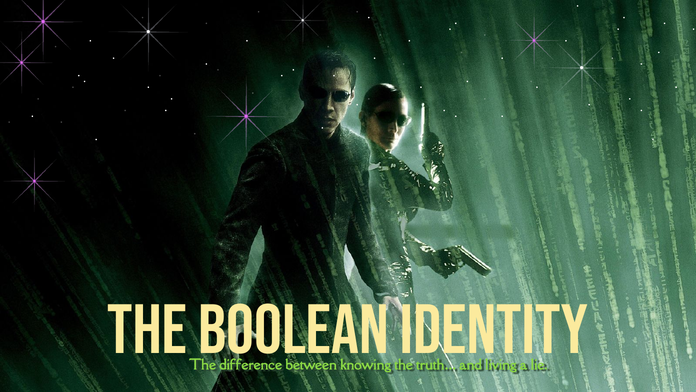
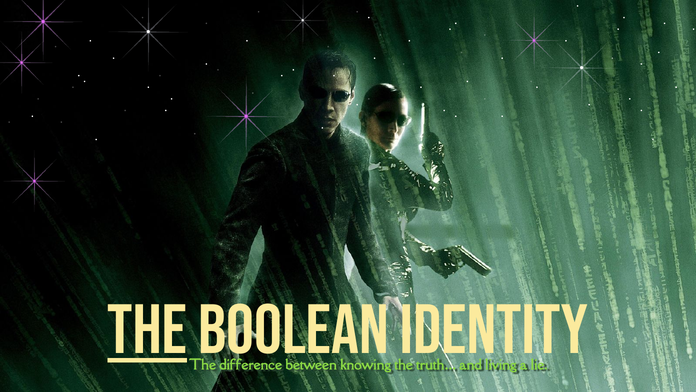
The underline: none -> present (147, 330)
